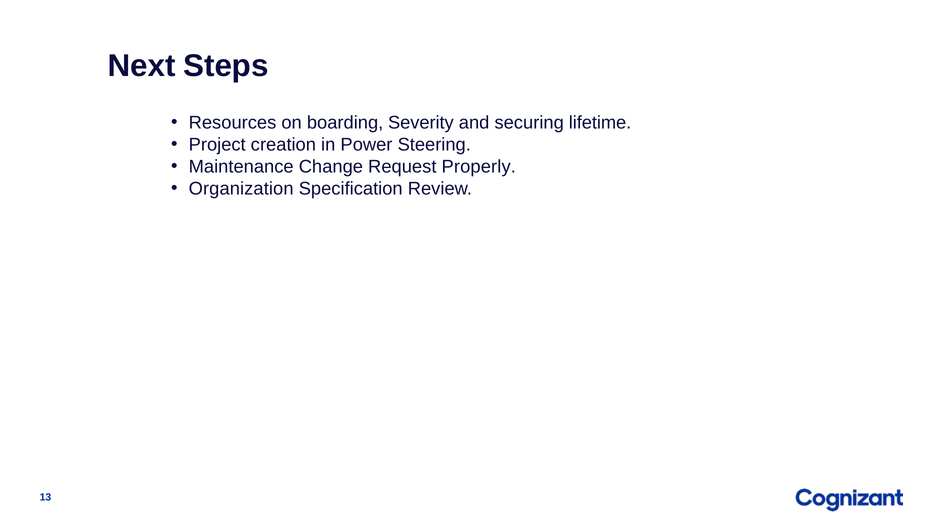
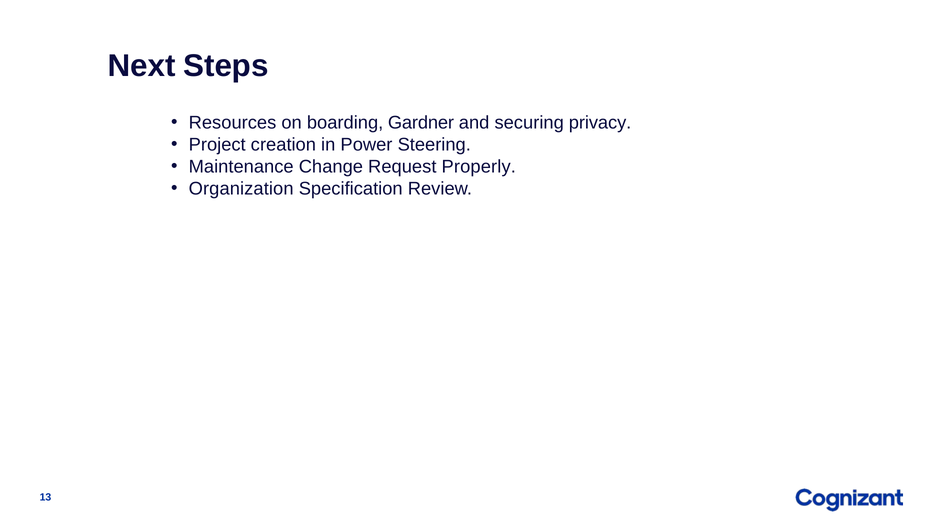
Severity: Severity -> Gardner (421, 123)
lifetime: lifetime -> privacy (600, 123)
